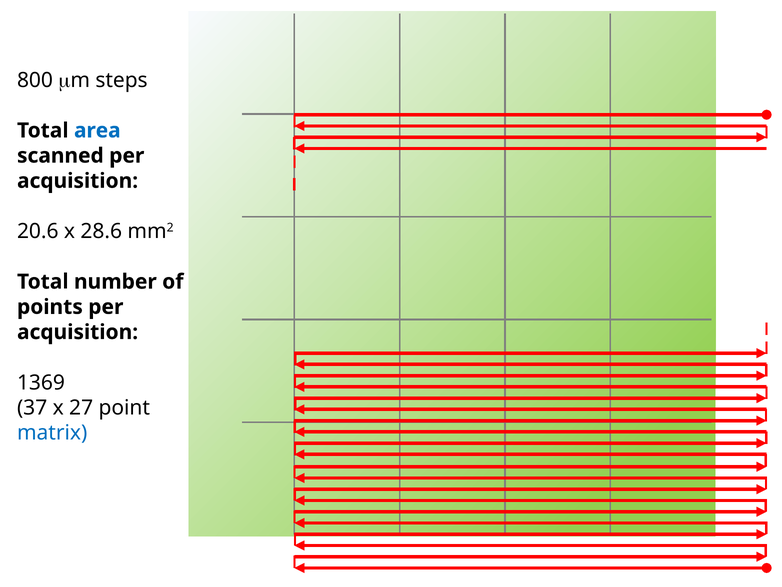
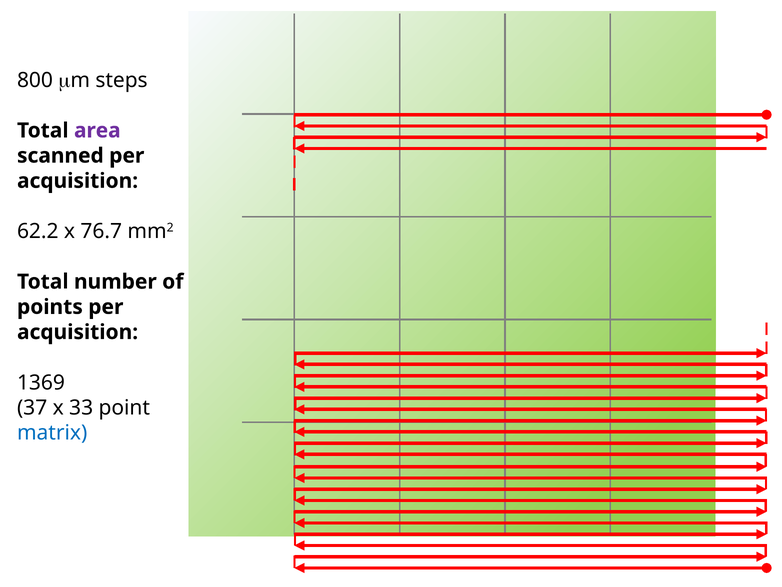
area colour: blue -> purple (97, 130)
20.6: 20.6 -> 62.2 (38, 231)
28.6: 28.6 -> 76.7 (101, 231)
27: 27 -> 33 (81, 407)
